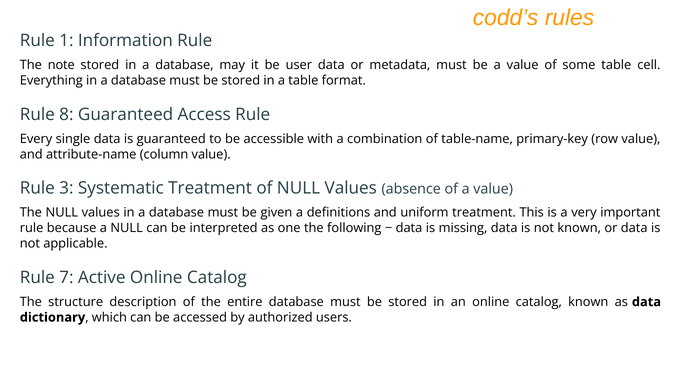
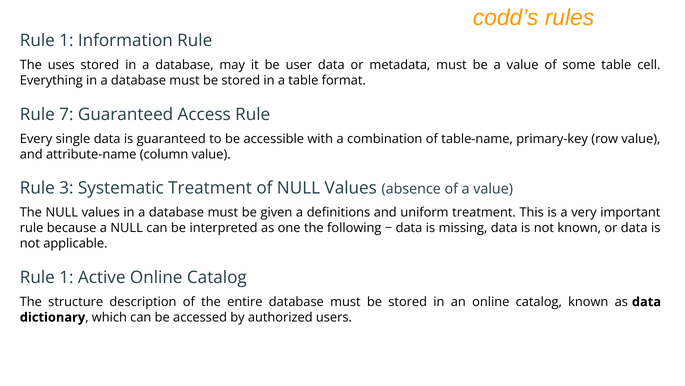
note: note -> uses (61, 65)
8: 8 -> 7 (66, 114)
7: 7 -> 1 (66, 277)
